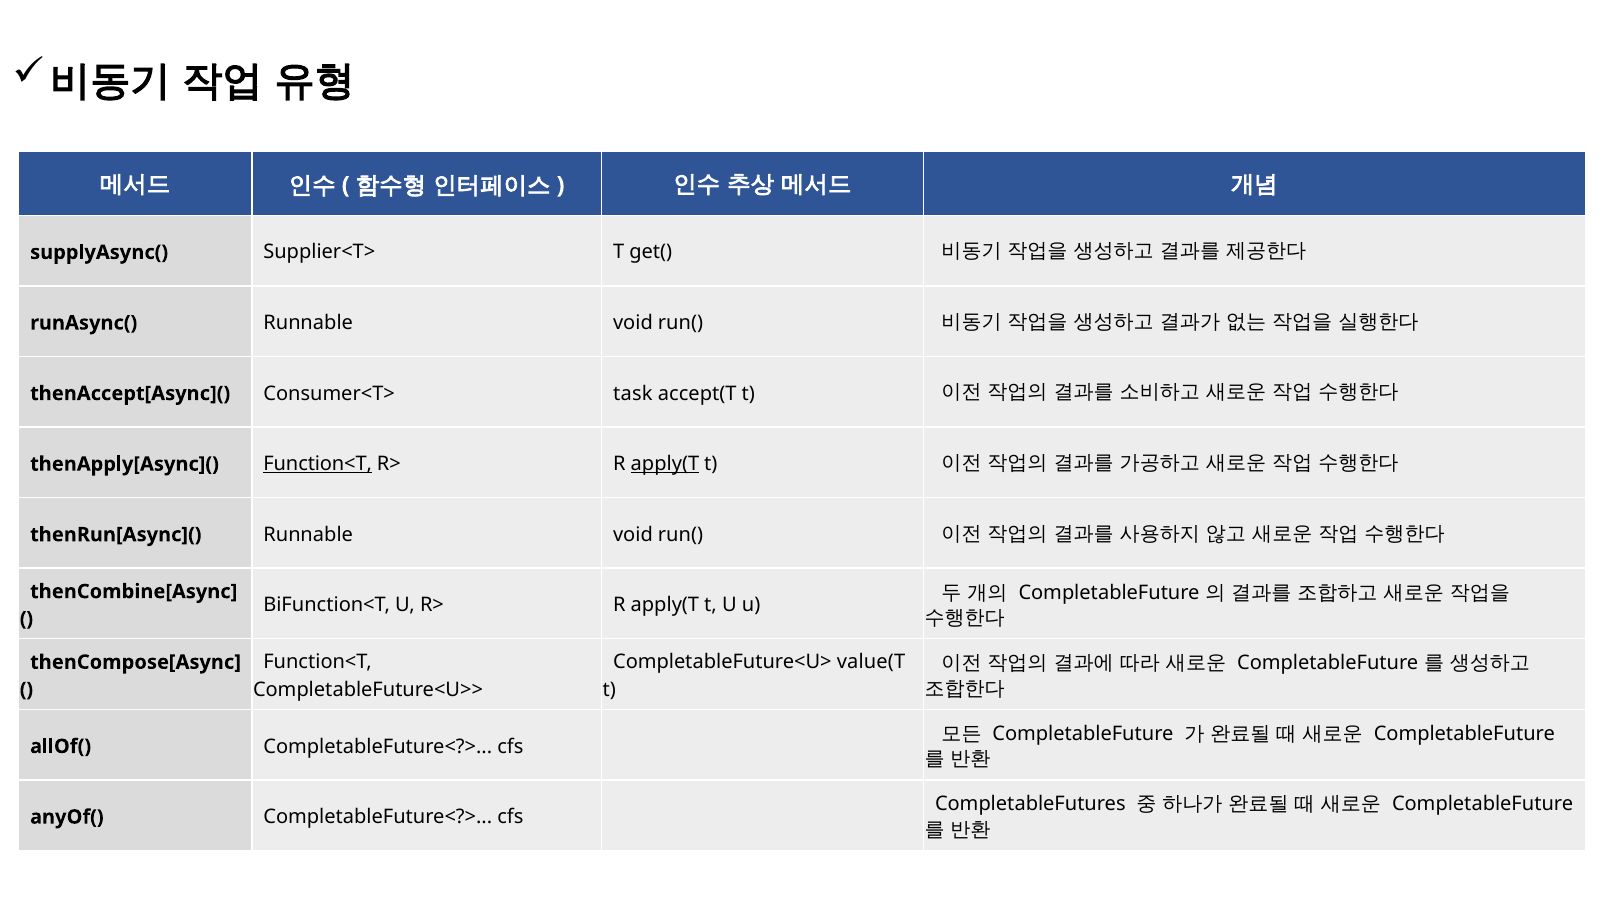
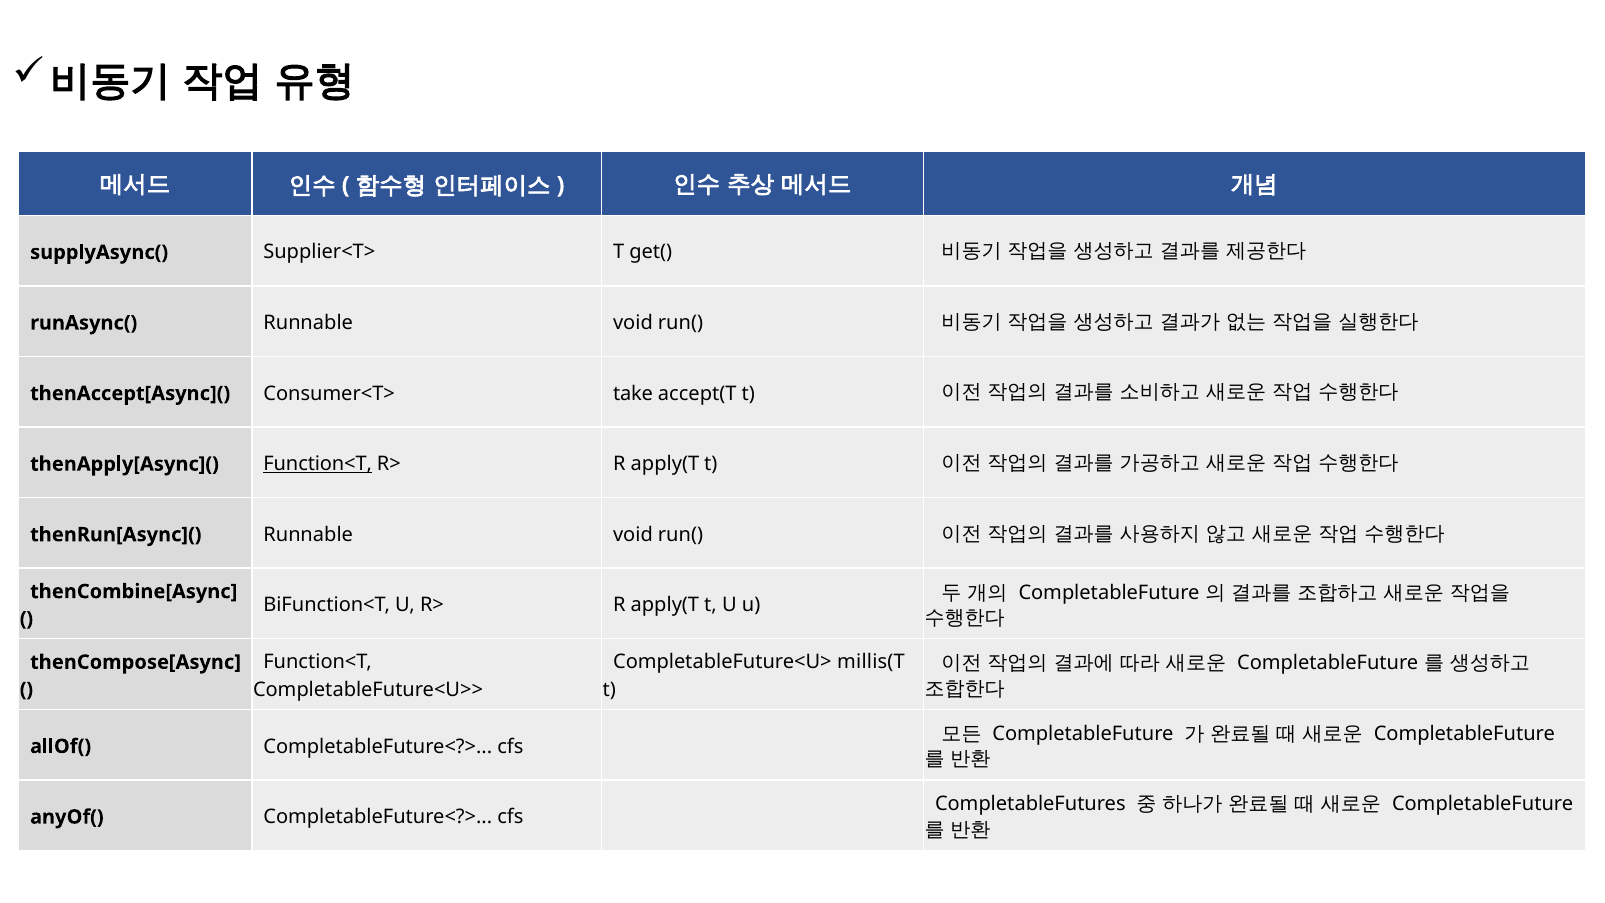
task: task -> take (633, 393)
apply(T underline: present -> none (665, 464)
value(T: value(T -> millis(T (871, 662)
